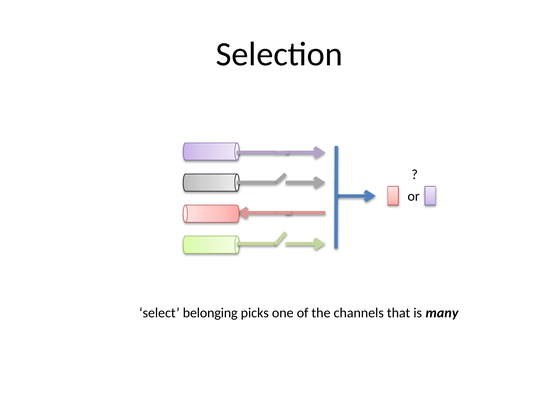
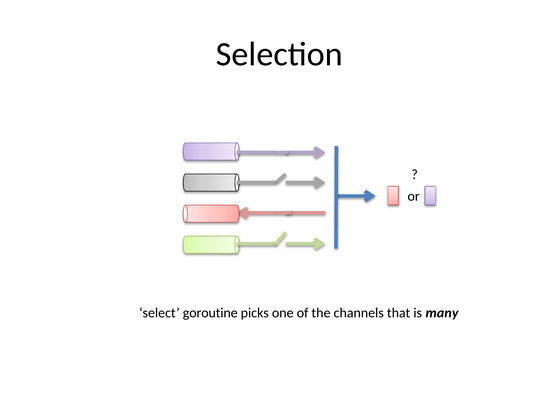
belonging: belonging -> goroutine (210, 313)
